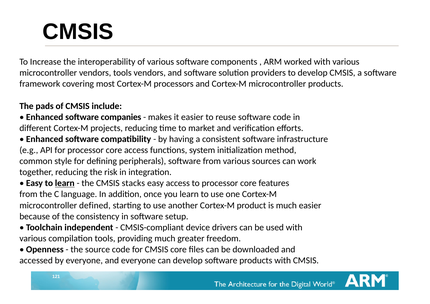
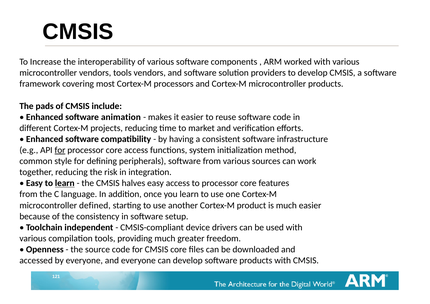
companies: companies -> animation (121, 117)
for underline: none -> present (60, 150)
stacks: stacks -> halves (133, 183)
